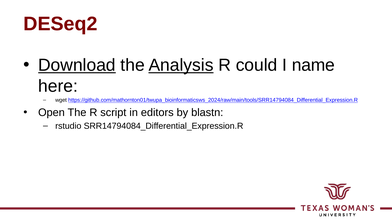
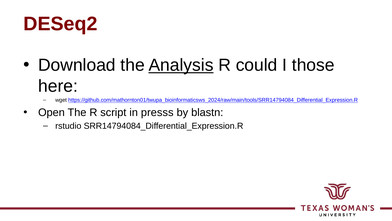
Download underline: present -> none (77, 65)
name: name -> those (313, 65)
editors: editors -> presss (157, 112)
